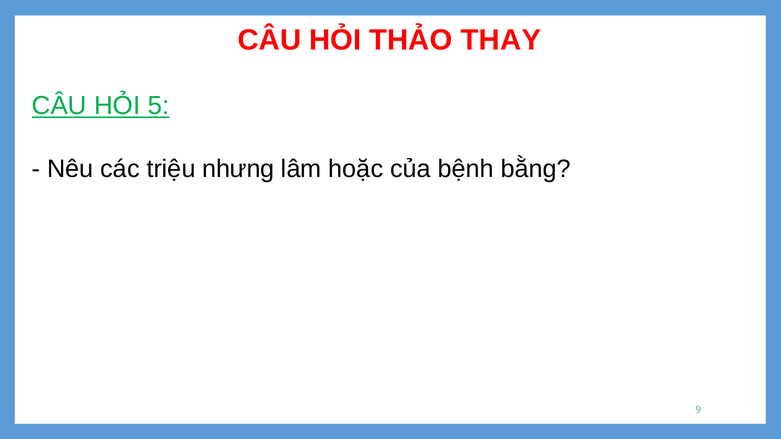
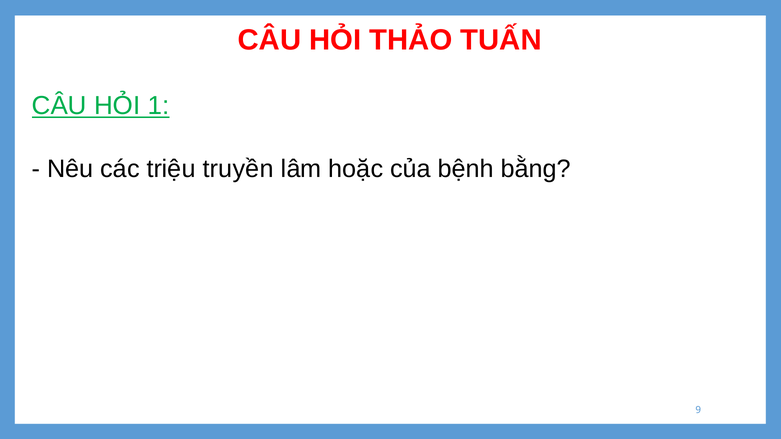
THAY: THAY -> TUẤN (501, 40)
5: 5 -> 1 (158, 106)
nhưng: nhưng -> truyền (238, 169)
